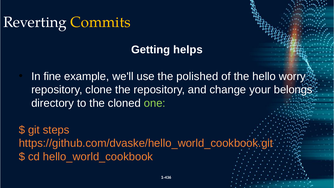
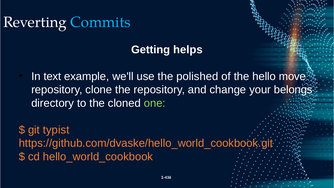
Commits colour: yellow -> light blue (101, 22)
fine: fine -> text (52, 76)
worry: worry -> move (292, 76)
steps: steps -> typist (56, 130)
